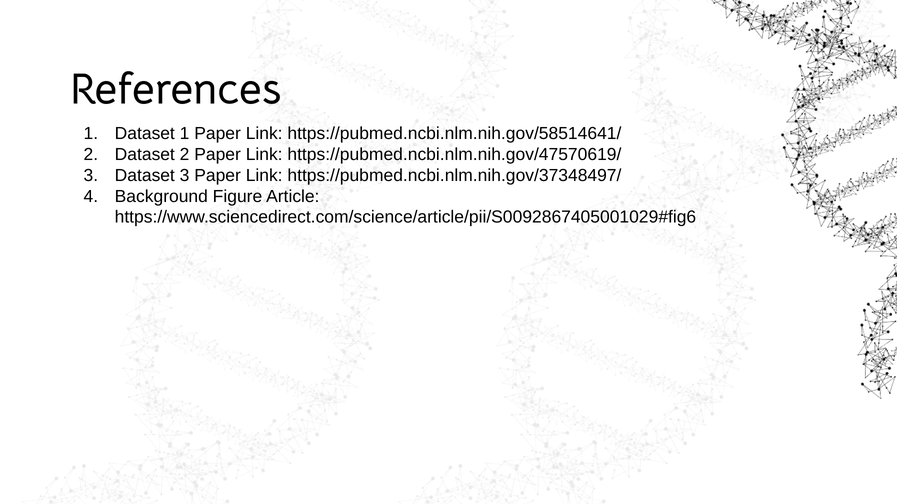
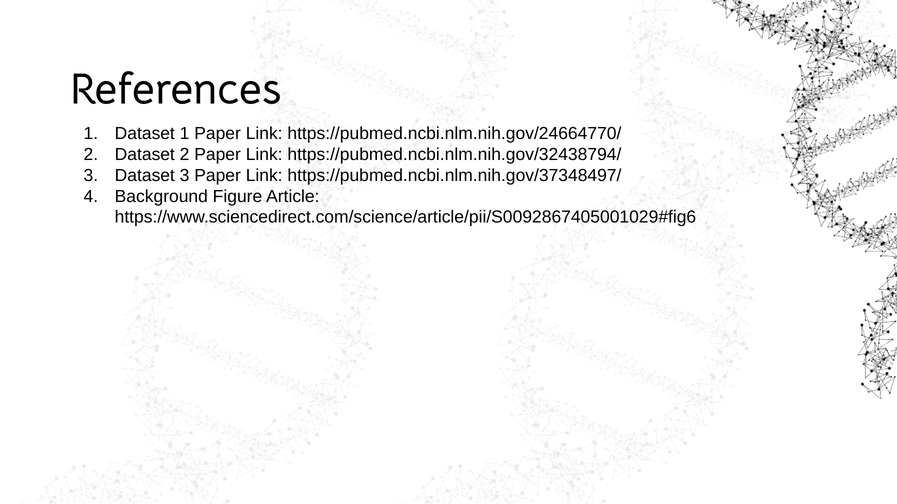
https://pubmed.ncbi.nlm.nih.gov/58514641/: https://pubmed.ncbi.nlm.nih.gov/58514641/ -> https://pubmed.ncbi.nlm.nih.gov/24664770/ (454, 134)
https://pubmed.ncbi.nlm.nih.gov/47570619/: https://pubmed.ncbi.nlm.nih.gov/47570619/ -> https://pubmed.ncbi.nlm.nih.gov/32438794/ (454, 155)
